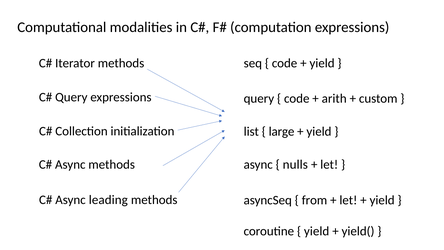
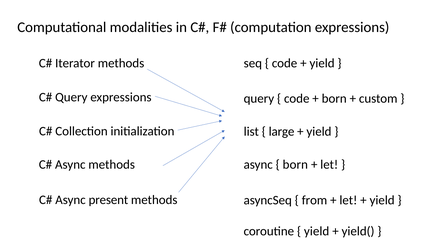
arith: arith -> born (334, 98)
nulls: nulls -> born (295, 165)
leading: leading -> present (108, 200)
